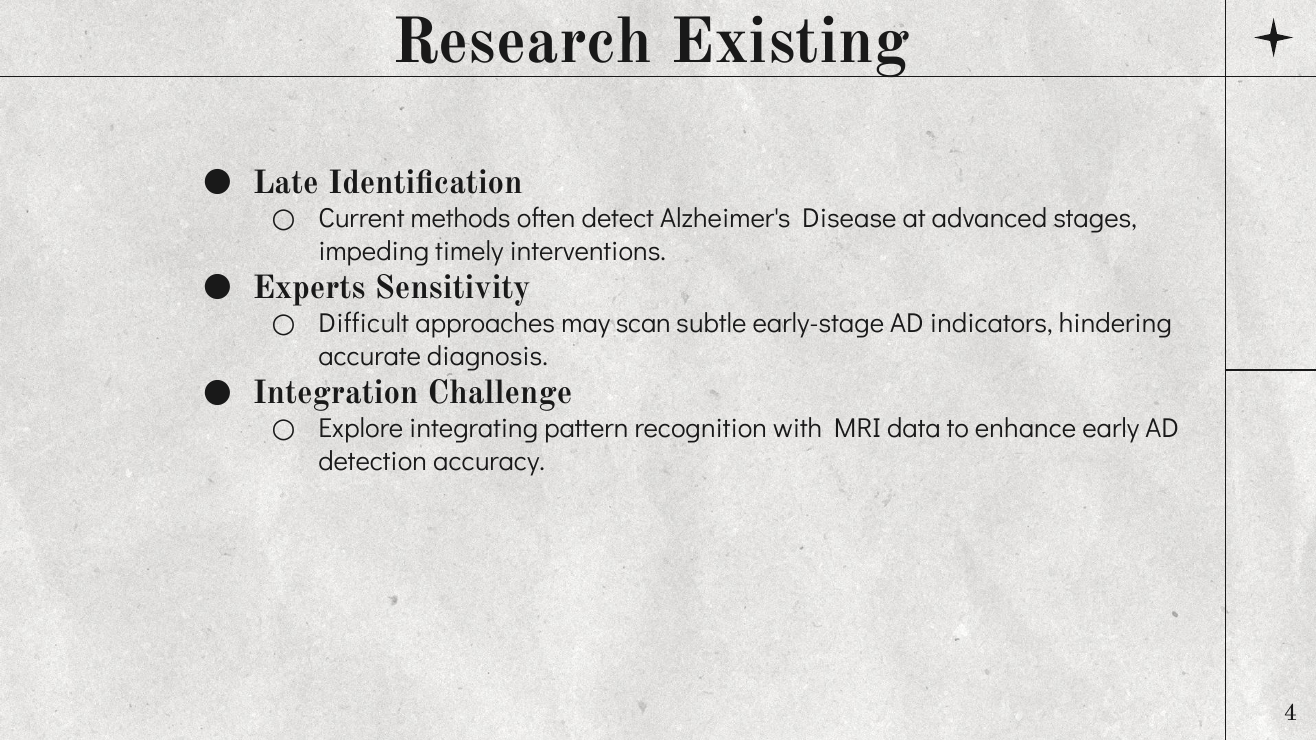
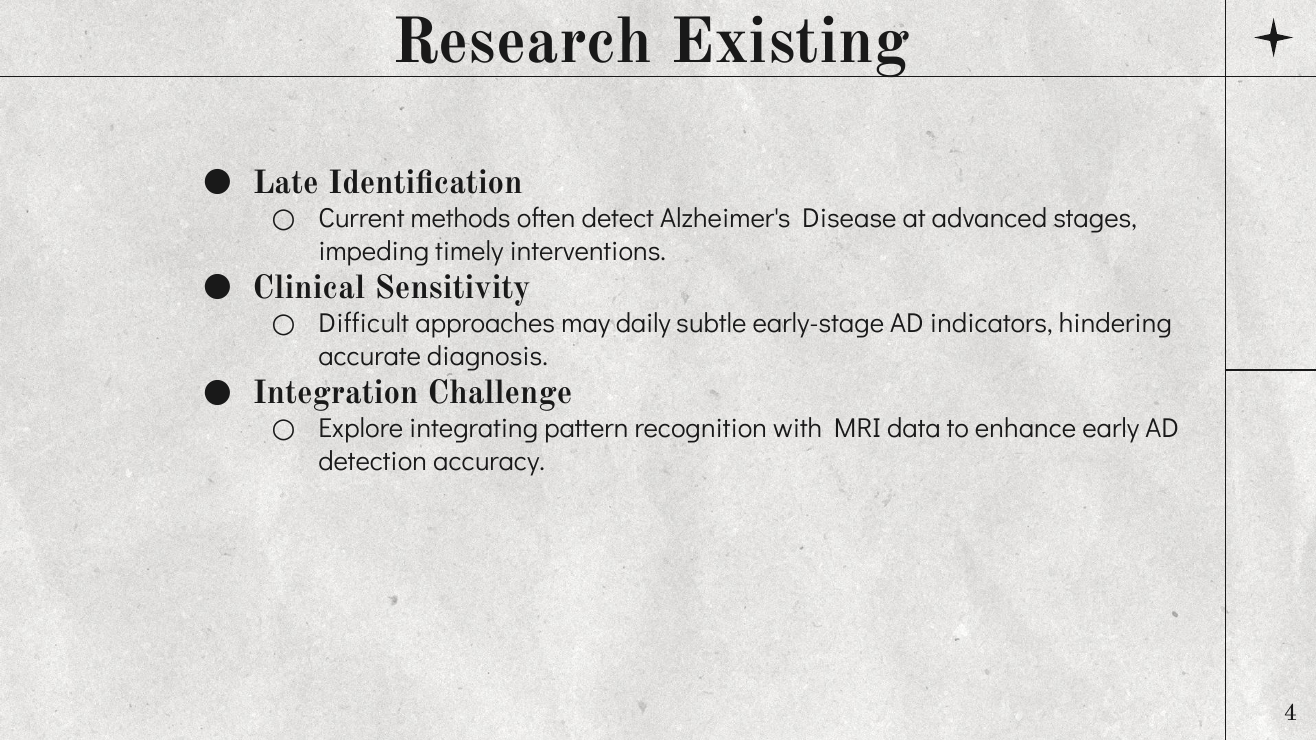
Experts: Experts -> Clinical (309, 288)
scan: scan -> daily (643, 324)
